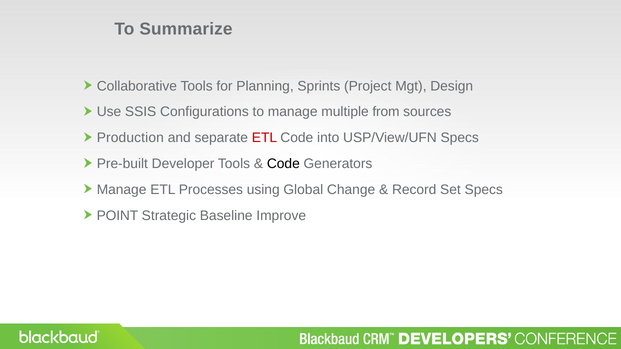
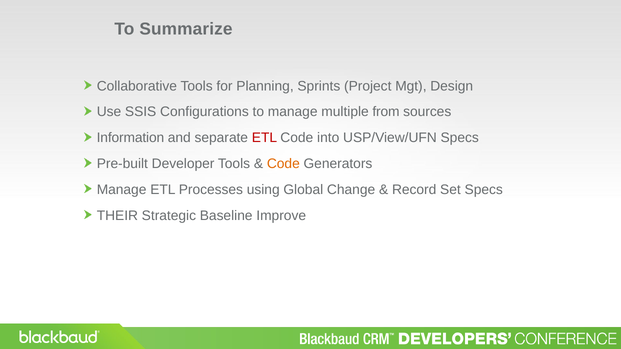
Production: Production -> Information (130, 138)
Code colour: black -> orange (283, 164)
POINT: POINT -> THEIR (117, 216)
